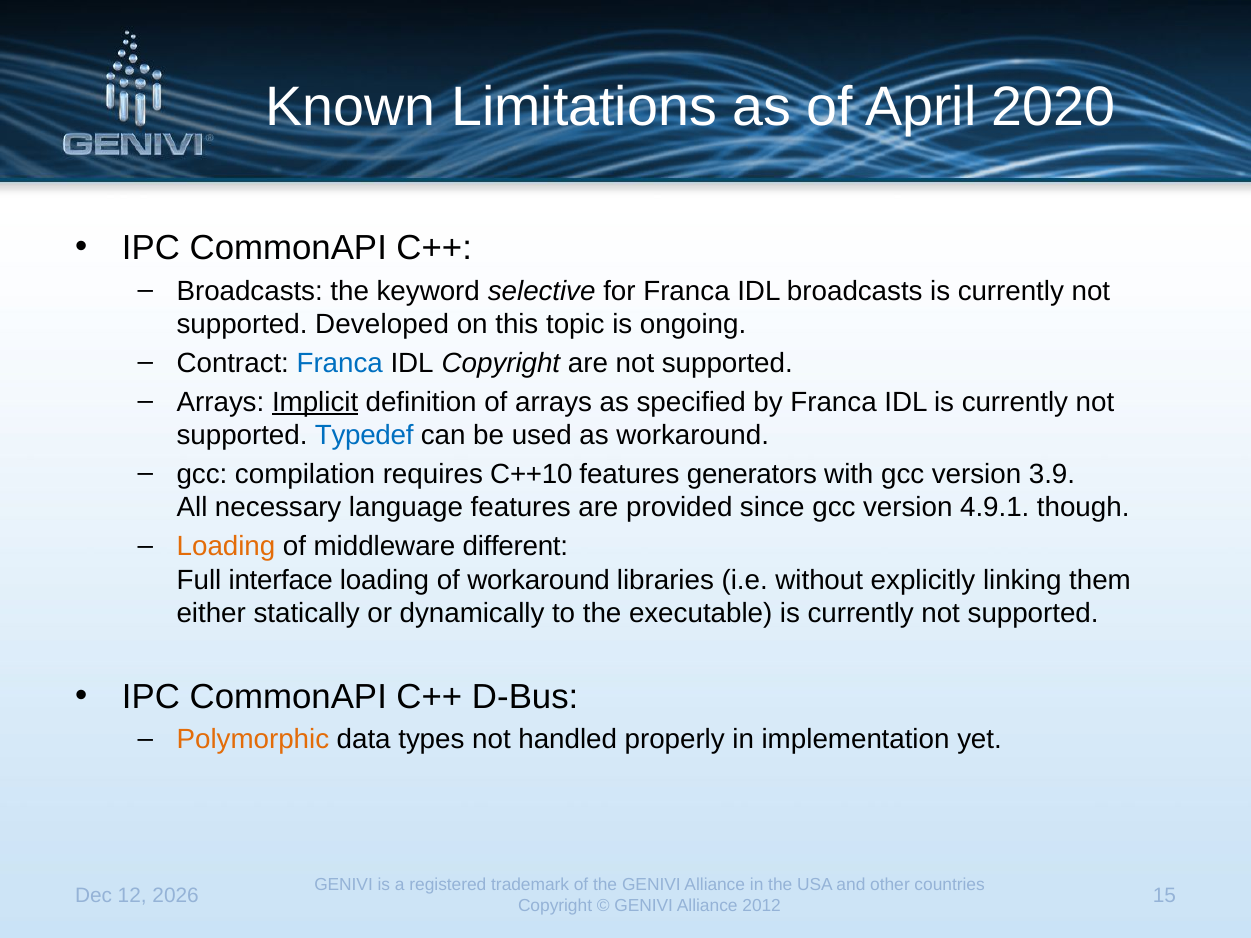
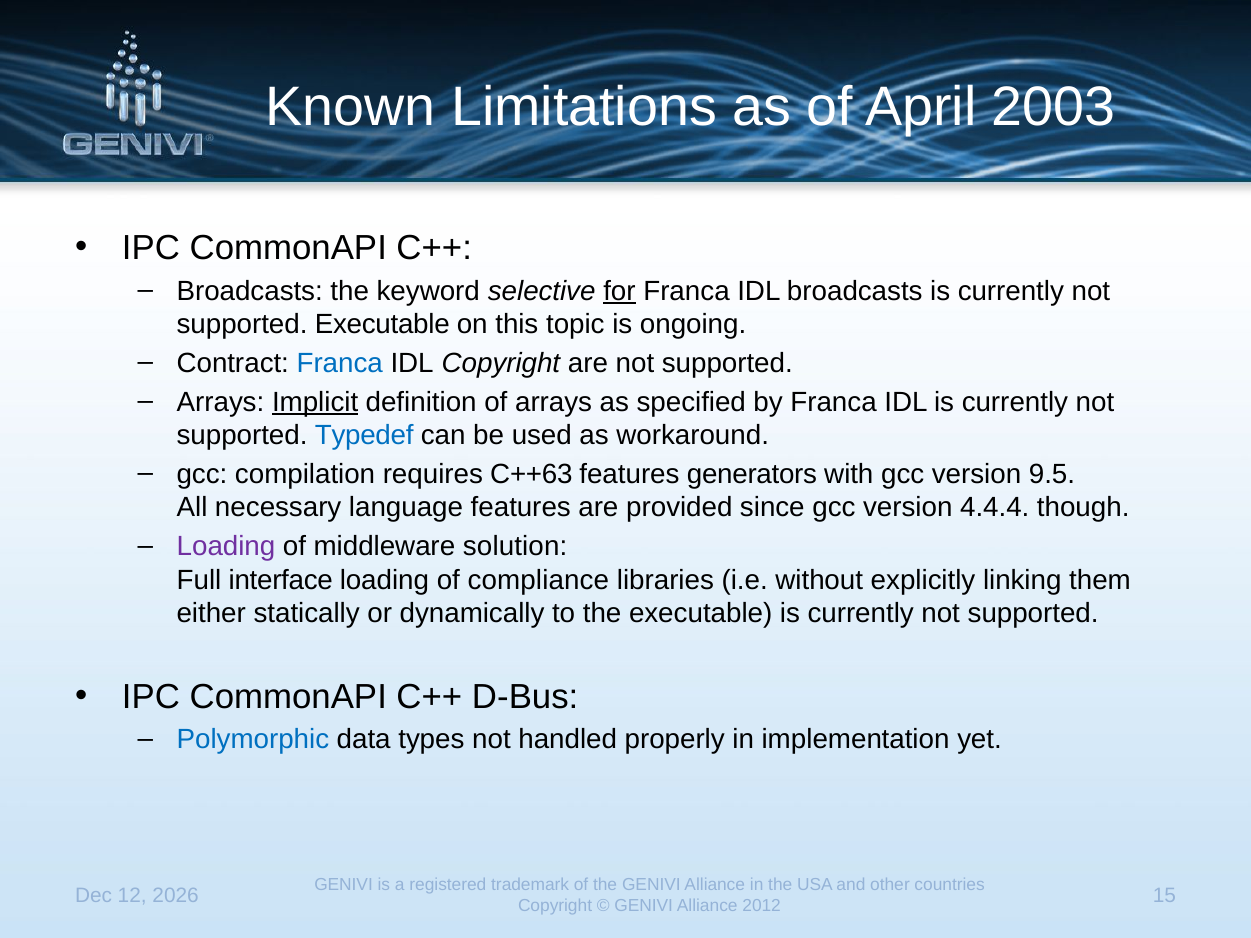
2020: 2020 -> 2003 (1054, 107)
for underline: none -> present (619, 291)
supported Developed: Developed -> Executable (382, 324)
C++10: C++10 -> C++63 (531, 474)
3.9: 3.9 -> 9.5 (1052, 474)
4.9.1: 4.9.1 -> 4.4.4 (995, 508)
Loading colour: orange -> purple (226, 547)
different: different -> solution (515, 547)
of workaround: workaround -> compliance (538, 580)
Polymorphic colour: orange -> blue (253, 740)
